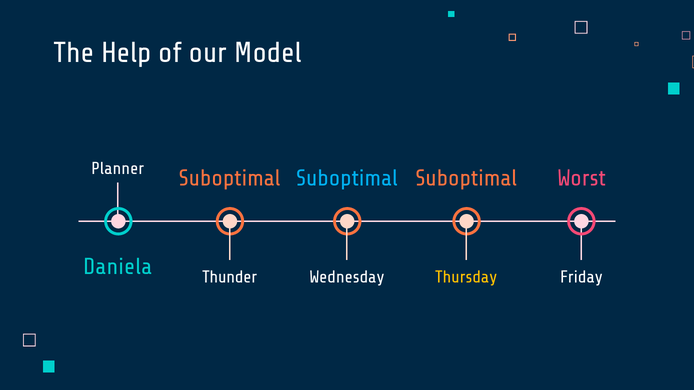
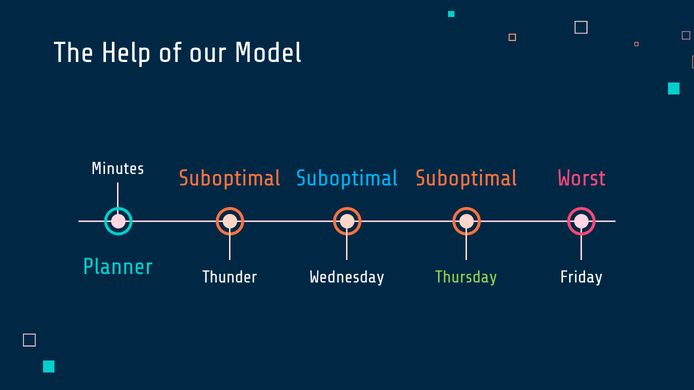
Planner: Planner -> Minutes (118, 169)
Daniela: Daniela -> Planner (118, 267)
Thursday colour: yellow -> light green (466, 277)
